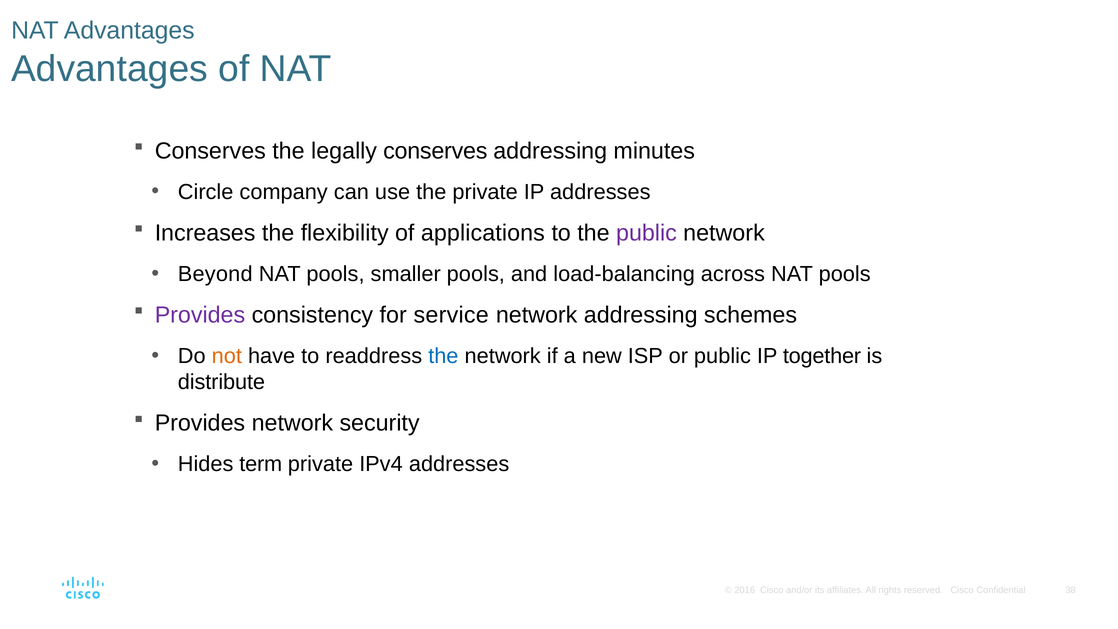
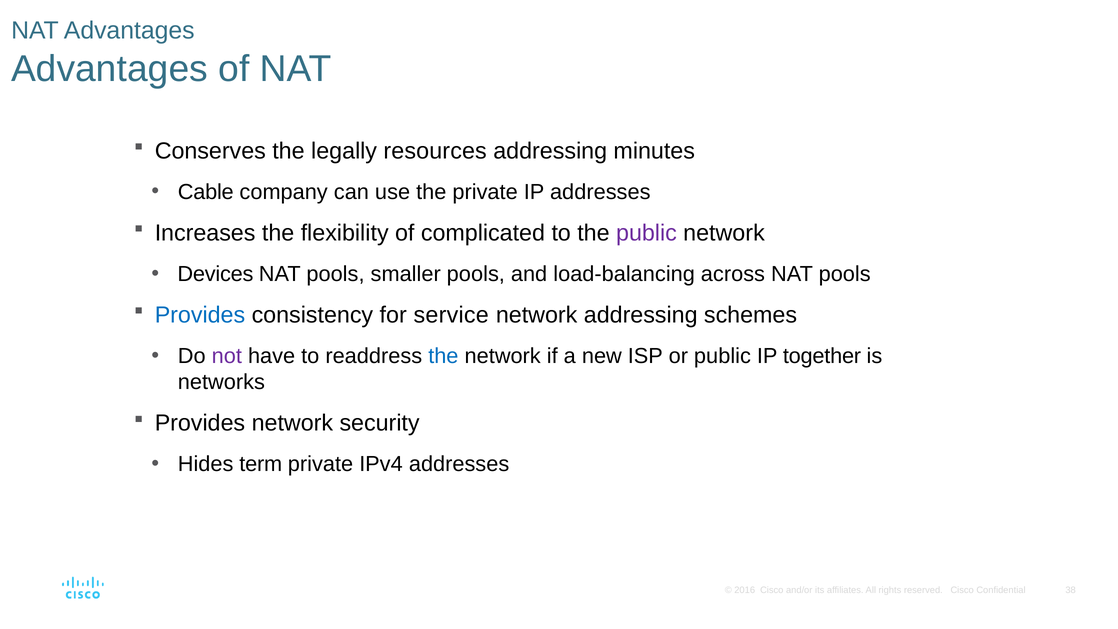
legally conserves: conserves -> resources (435, 151)
Circle: Circle -> Cable (206, 192)
applications: applications -> complicated (483, 233)
Beyond: Beyond -> Devices (215, 274)
Provides colour: purple -> blue (200, 315)
not colour: orange -> purple (227, 356)
distribute: distribute -> networks (221, 382)
